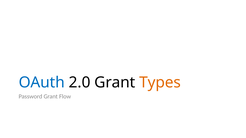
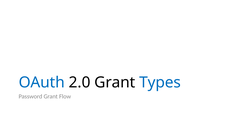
Types colour: orange -> blue (160, 83)
